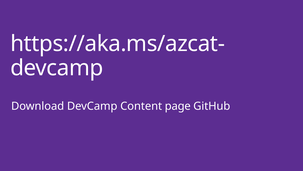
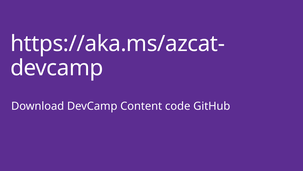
page: page -> code (178, 106)
